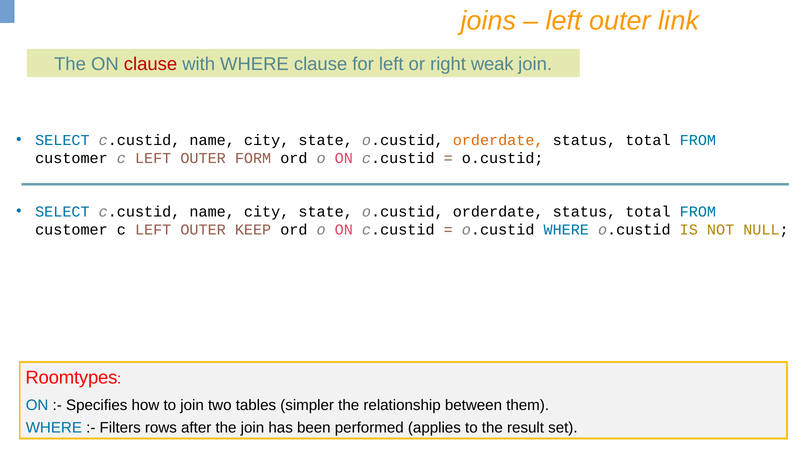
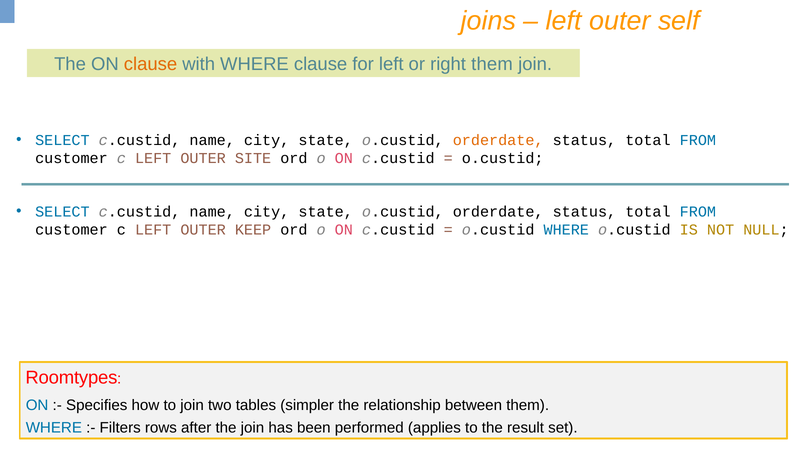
link: link -> self (679, 21)
clause colour: red -> orange (150, 64)
right weak: weak -> them (492, 64)
FORM: FORM -> SITE (253, 158)
